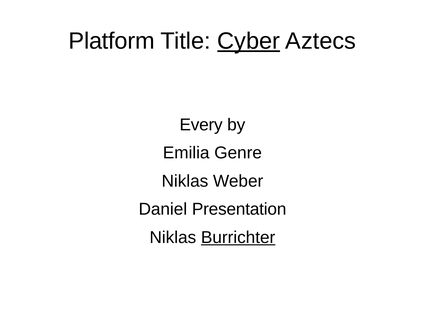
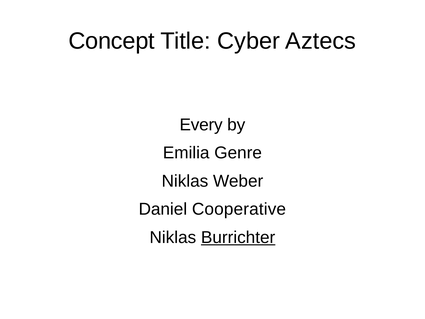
Platform: Platform -> Concept (112, 41)
Cyber underline: present -> none (249, 41)
Presentation: Presentation -> Cooperative (239, 209)
